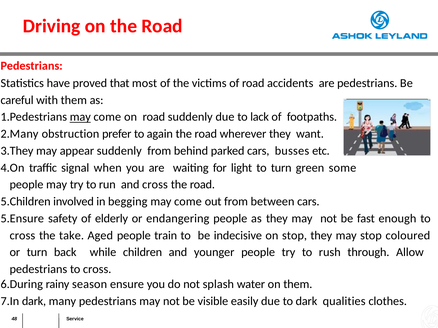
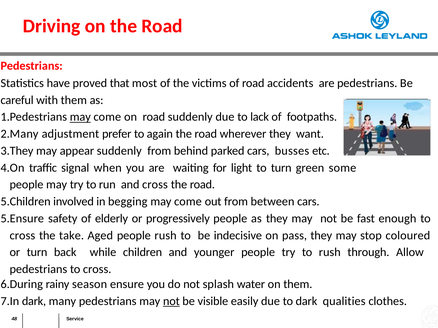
obstruction: obstruction -> adjustment (70, 134)
endangering: endangering -> progressively (178, 219)
people train: train -> rush (166, 236)
on stop: stop -> pass (295, 236)
not underline: none -> present (171, 302)
